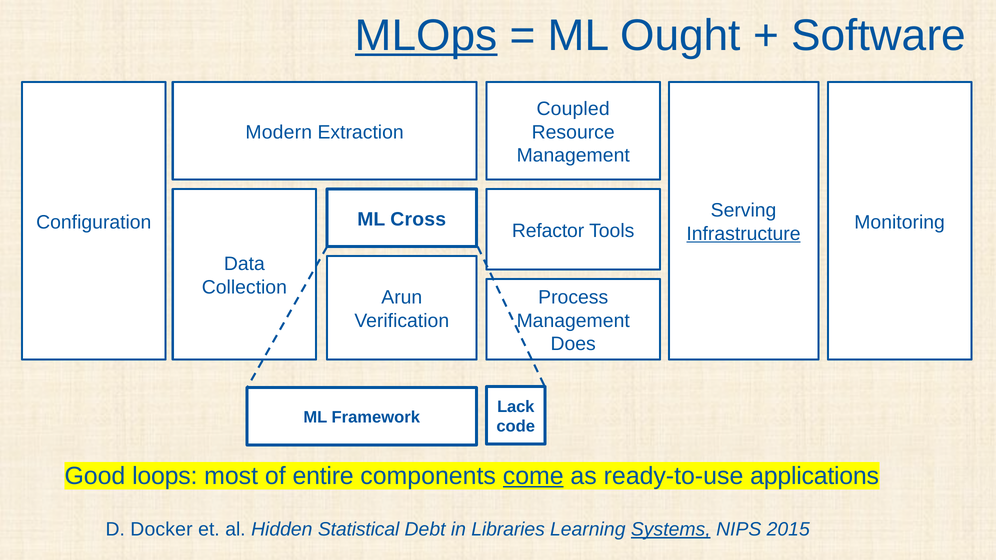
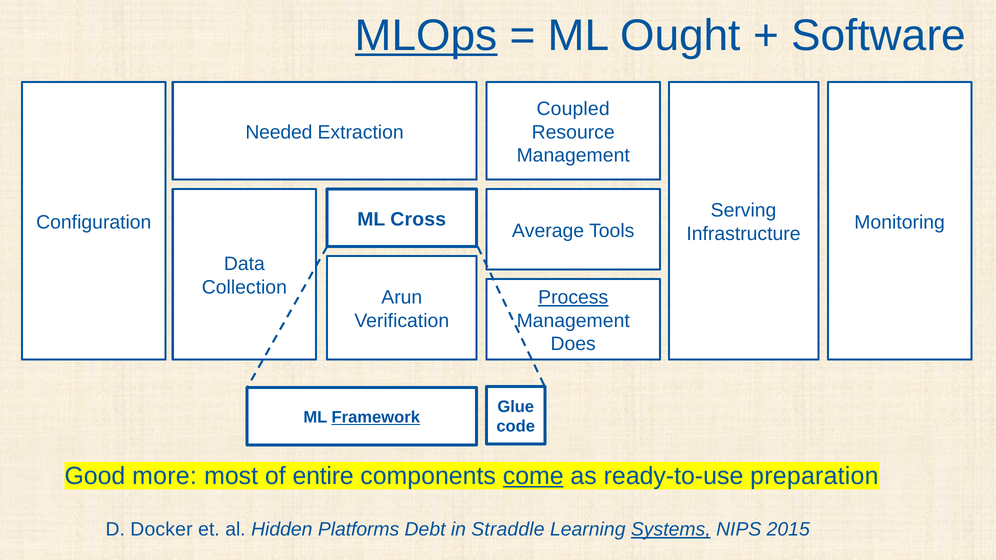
Modern: Modern -> Needed (279, 132)
Refactor: Refactor -> Average (548, 231)
Infrastructure underline: present -> none (743, 234)
Process underline: none -> present (573, 298)
Lack: Lack -> Glue (516, 407)
Framework underline: none -> present (376, 418)
loops: loops -> more (165, 476)
applications: applications -> preparation (814, 476)
Statistical: Statistical -> Platforms (359, 530)
Libraries: Libraries -> Straddle (508, 530)
